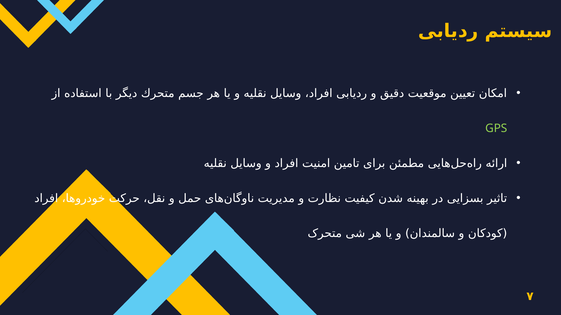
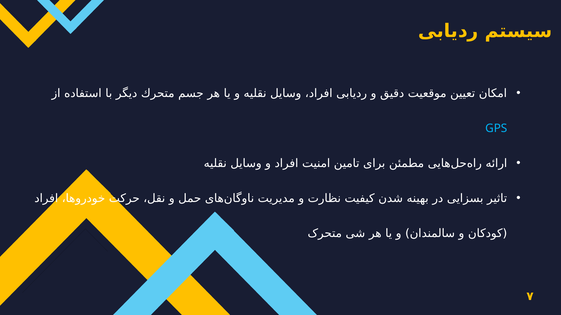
GPS colour: light green -> light blue (496, 129)
